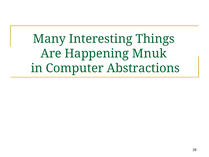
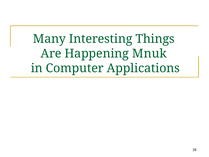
Abstractions: Abstractions -> Applications (143, 68)
